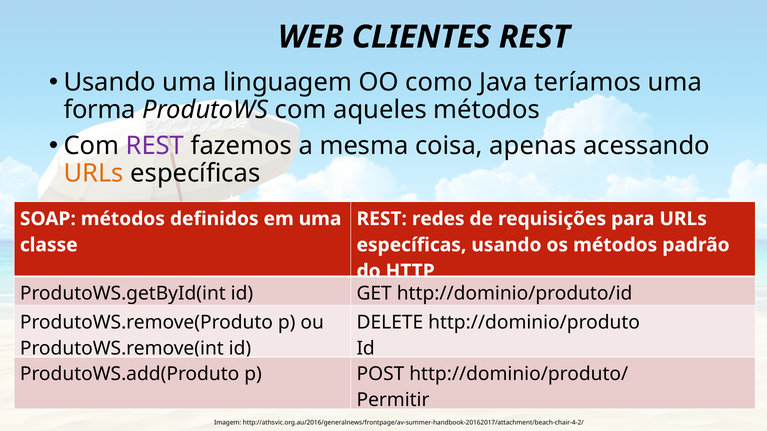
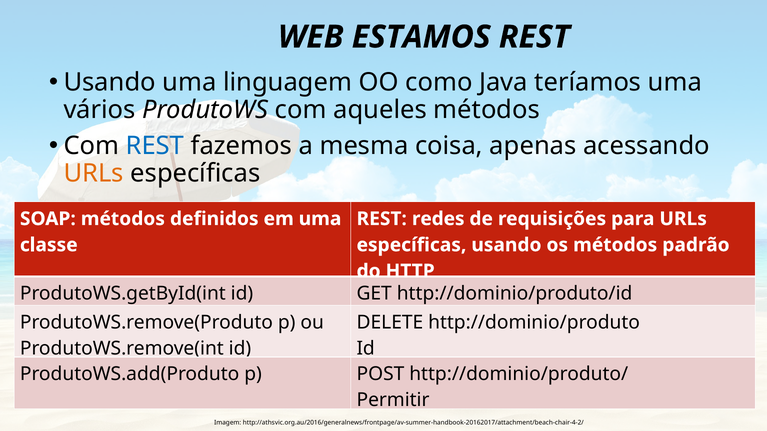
CLIENTES: CLIENTES -> ESTAMOS (421, 37)
forma: forma -> vários (100, 110)
REST colour: purple -> blue (155, 146)
